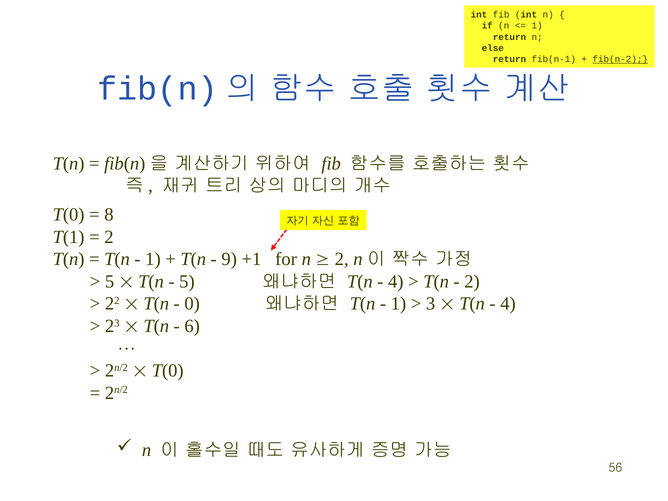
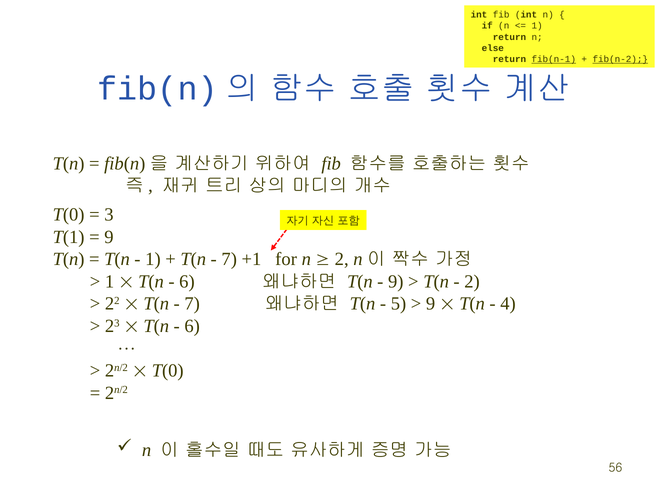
fib(n-1 underline: none -> present (554, 59)
8: 8 -> 3 (109, 215)
2: 2 -> 9 (109, 237)
9: 9 -> 7 (229, 259)
5: 5 -> 1 (110, 282)
5: 5 -> 6 (187, 282)
4: 4 -> 9 (396, 282)
0: 0 -> 7 (192, 304)
1: 1 -> 5 (398, 304)
3: 3 -> 9 (431, 304)
